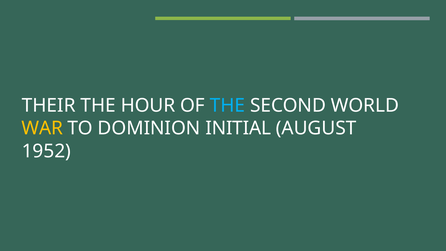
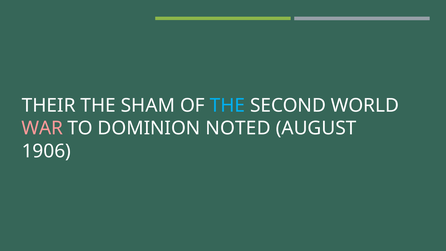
HOUR: HOUR -> SHAM (148, 105)
WAR colour: yellow -> pink (42, 128)
INITIAL: INITIAL -> NOTED (238, 128)
1952: 1952 -> 1906 (46, 151)
